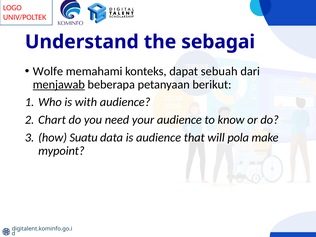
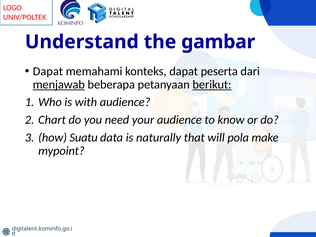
sebagai: sebagai -> gambar (218, 42)
Wolfe: Wolfe -> Dapat (48, 71)
sebuah: sebuah -> peserta (219, 71)
berikut underline: none -> present (212, 85)
is audience: audience -> naturally (159, 138)
